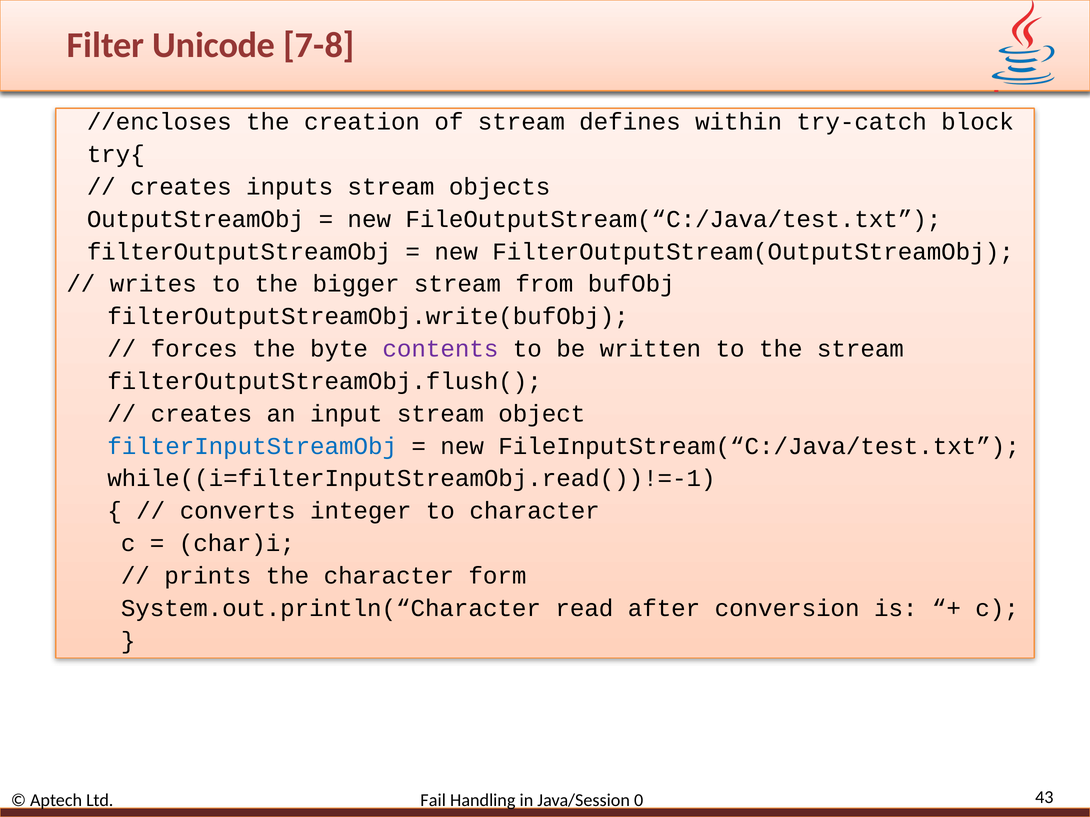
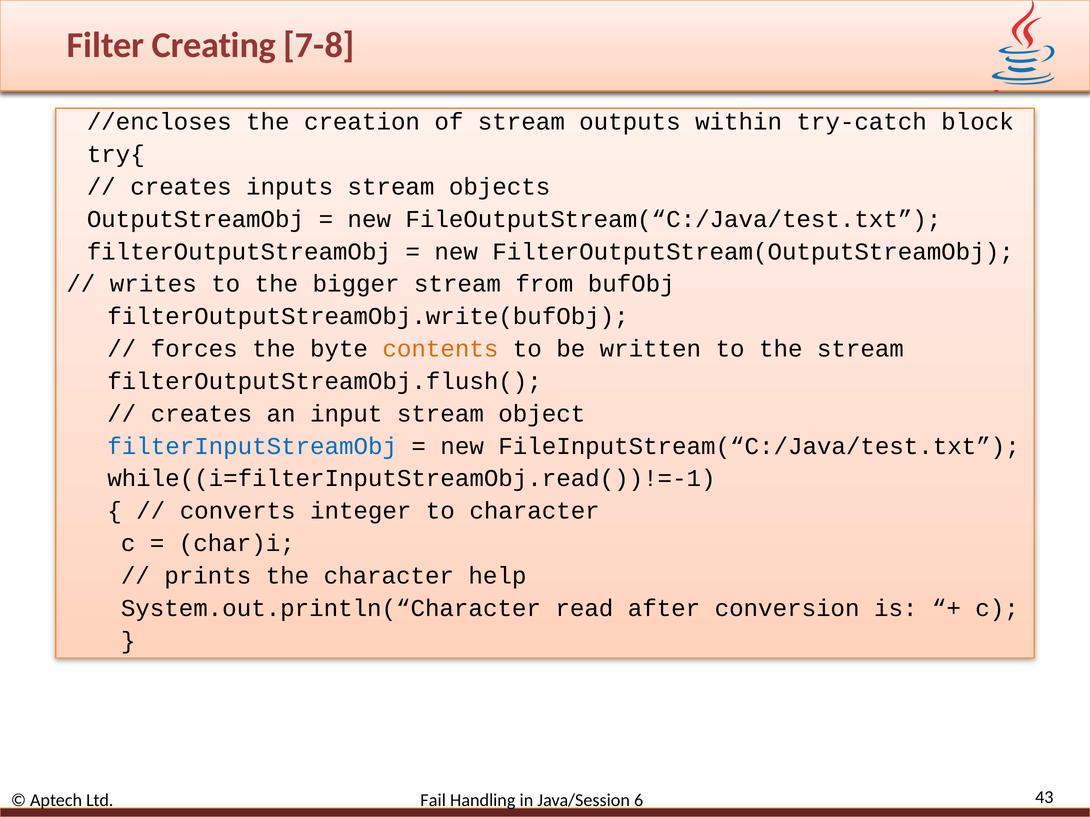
Unicode: Unicode -> Creating (214, 45)
defines: defines -> outputs (630, 122)
contents colour: purple -> orange (440, 349)
form: form -> help (497, 576)
0: 0 -> 6 (639, 801)
